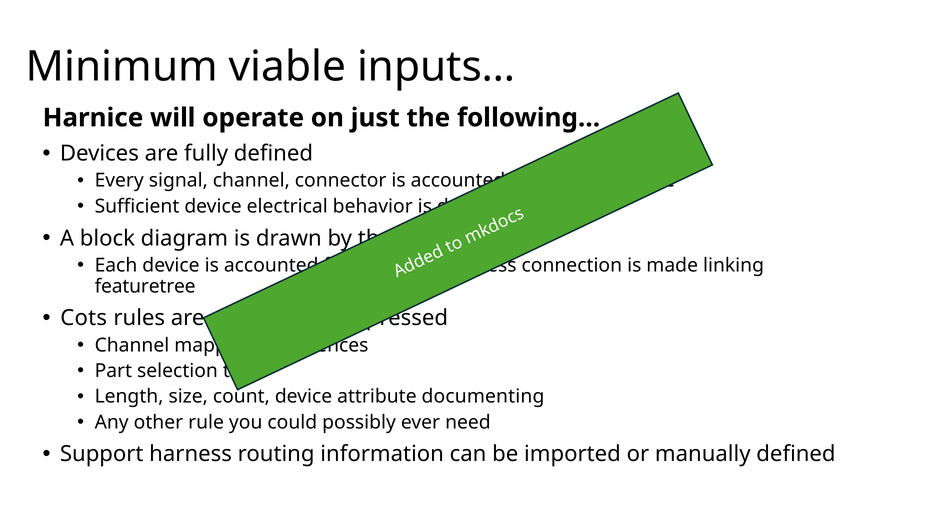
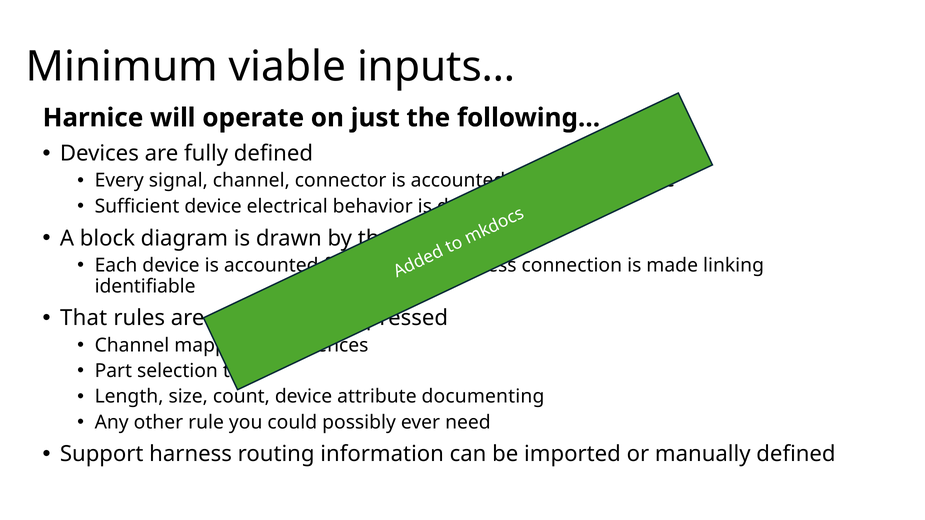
featuretree: featuretree -> identifiable (145, 286)
Cots: Cots -> That (84, 318)
